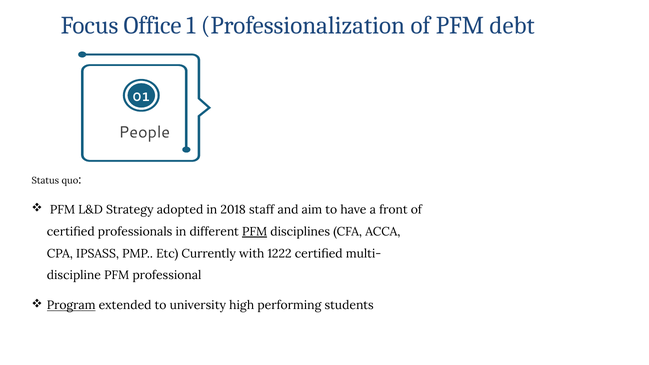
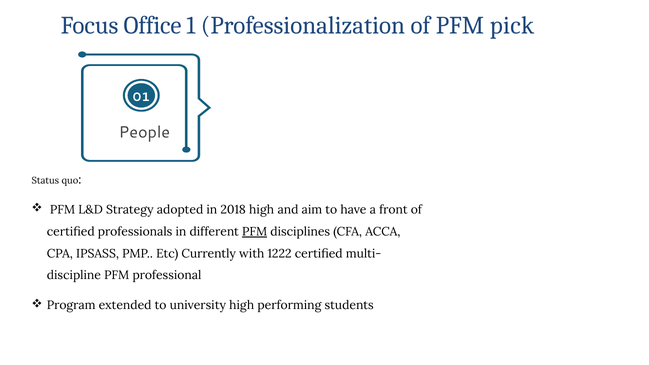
debt: debt -> pick (512, 25)
2018 staff: staff -> high (262, 210)
Program underline: present -> none (71, 306)
